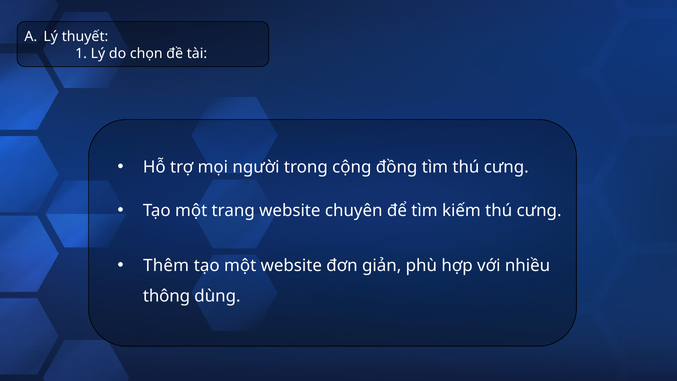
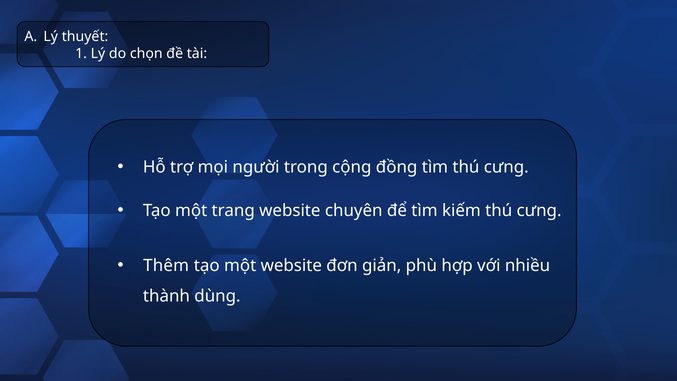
thông: thông -> thành (166, 296)
